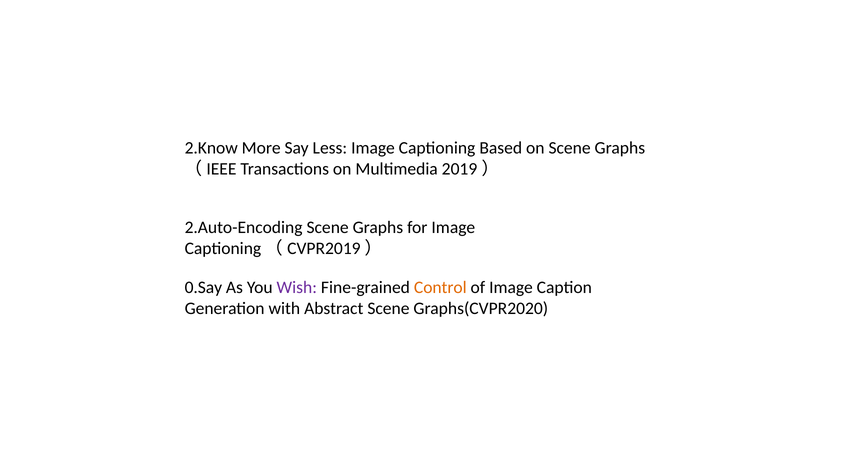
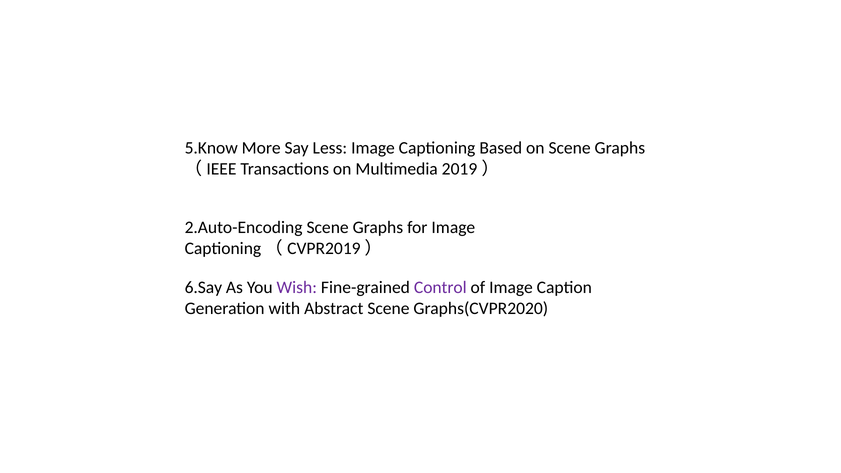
2.Know: 2.Know -> 5.Know (211, 148)
0.Say: 0.Say -> 6.Say (203, 288)
Control colour: orange -> purple (440, 288)
